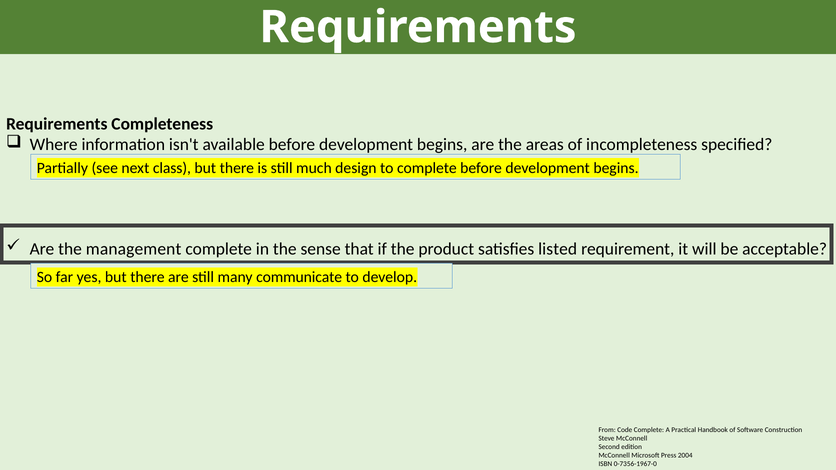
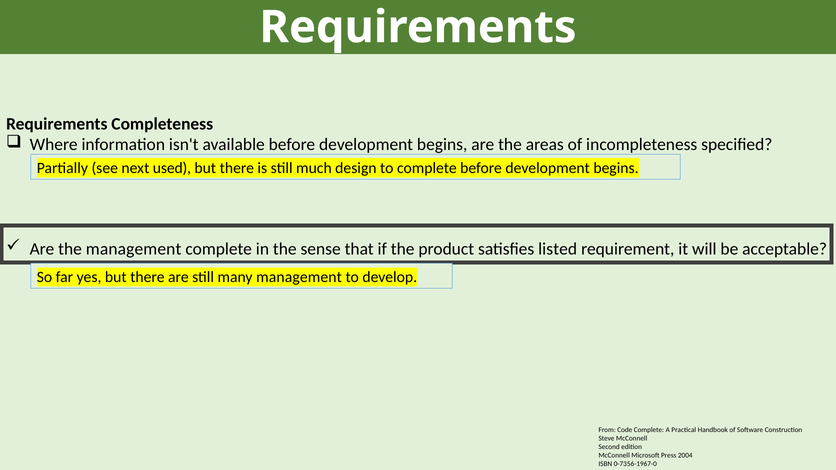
class: class -> used (172, 168)
many communicate: communicate -> management (299, 277)
